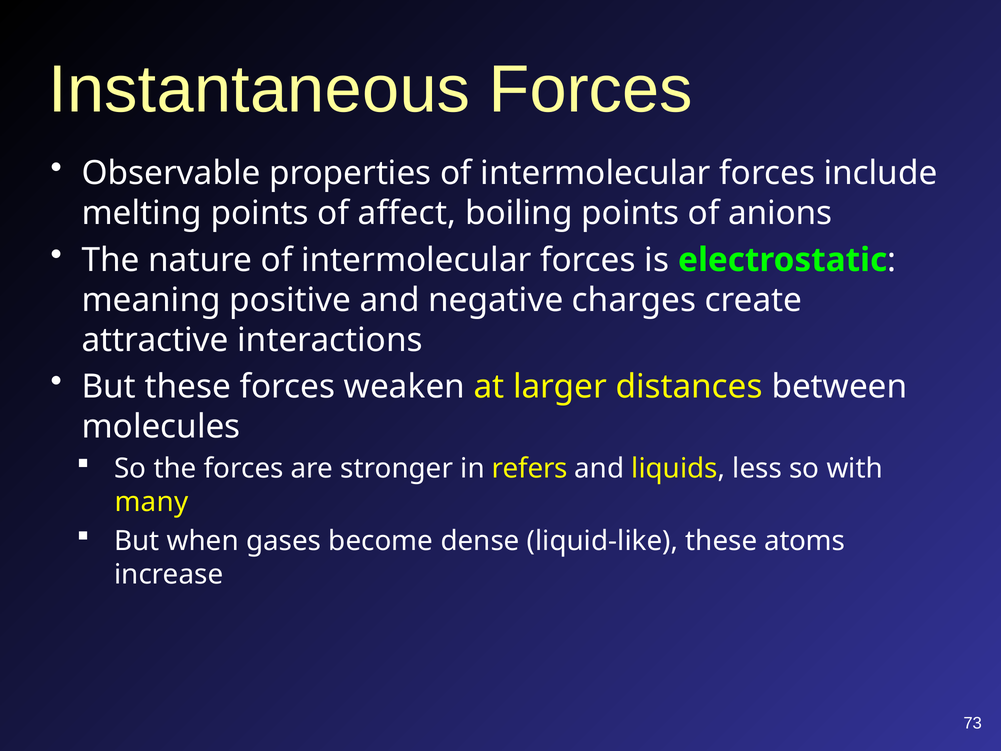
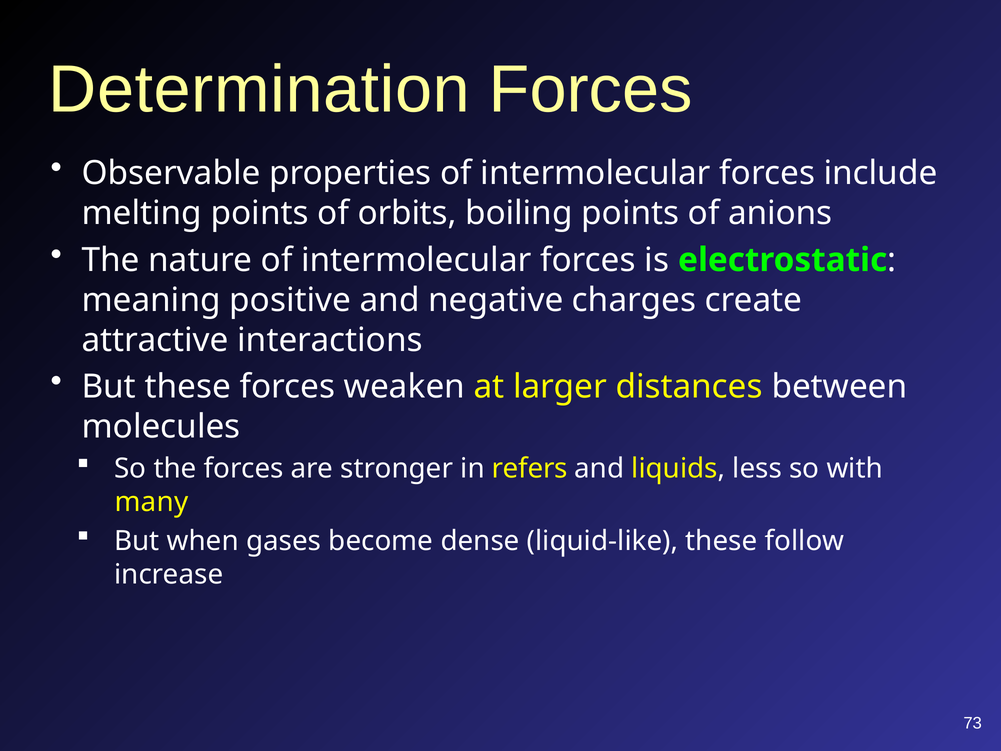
Instantaneous: Instantaneous -> Determination (259, 90)
affect: affect -> orbits (407, 213)
atoms: atoms -> follow (804, 541)
